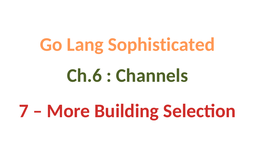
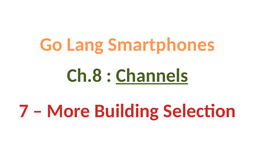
Sophisticated: Sophisticated -> Smartphones (161, 44)
Ch.6: Ch.6 -> Ch.8 (84, 75)
Channels underline: none -> present (152, 75)
